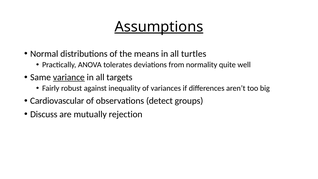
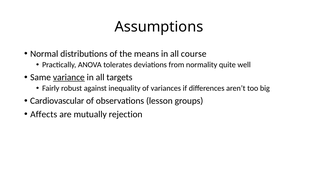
Assumptions underline: present -> none (159, 27)
turtles: turtles -> course (194, 54)
detect: detect -> lesson (159, 101)
Discuss: Discuss -> Affects (44, 114)
